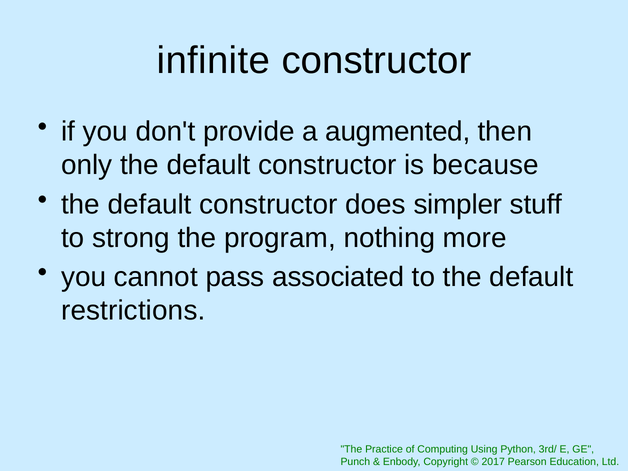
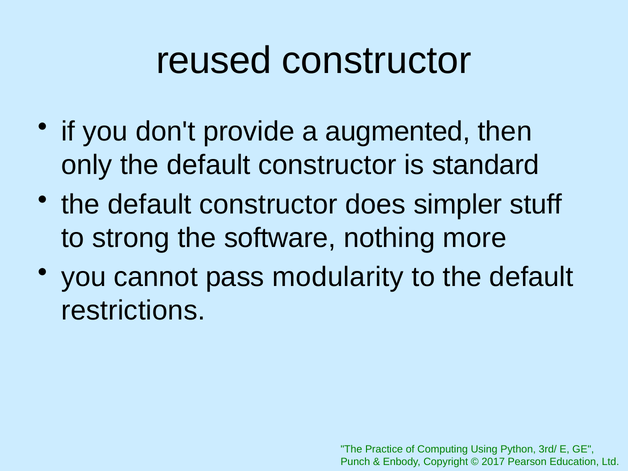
infinite: infinite -> reused (214, 61)
because: because -> standard (486, 165)
program: program -> software (280, 238)
associated: associated -> modularity (338, 277)
